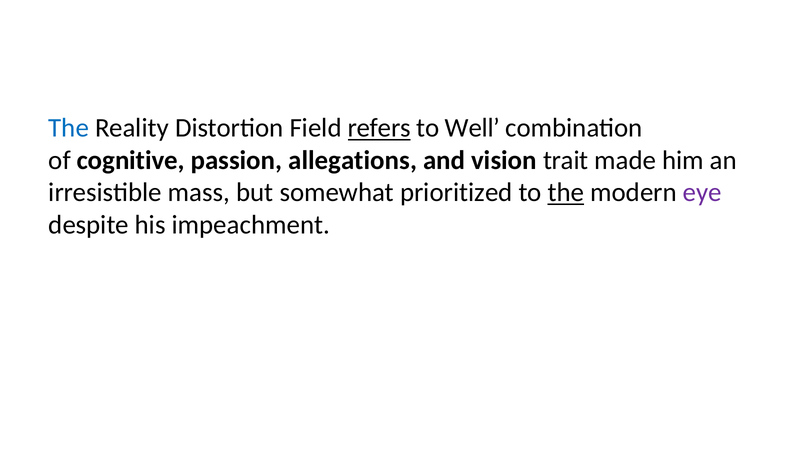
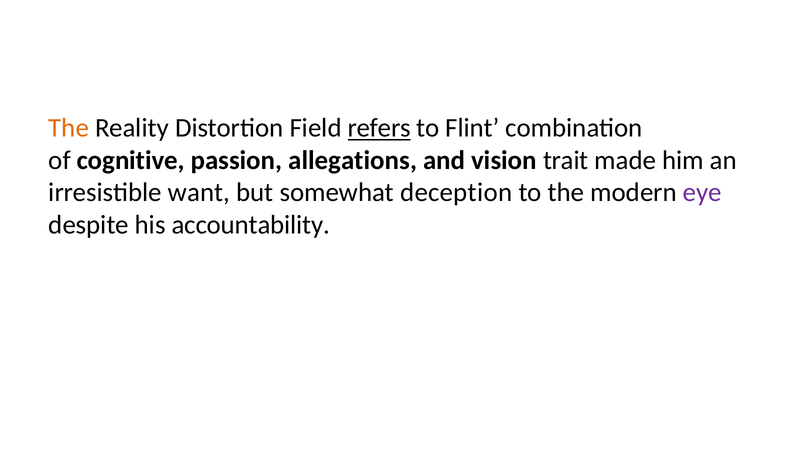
The colour: blue -> orange (69, 128)
Well: Well -> Flint (472, 128)
mass: mass -> want (199, 193)
prioritized: prioritized -> deception (456, 193)
the underline: present -> none (566, 193)
impeachment: impeachment -> accountability (251, 225)
